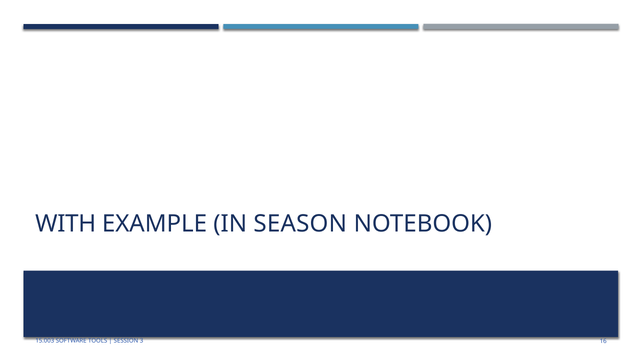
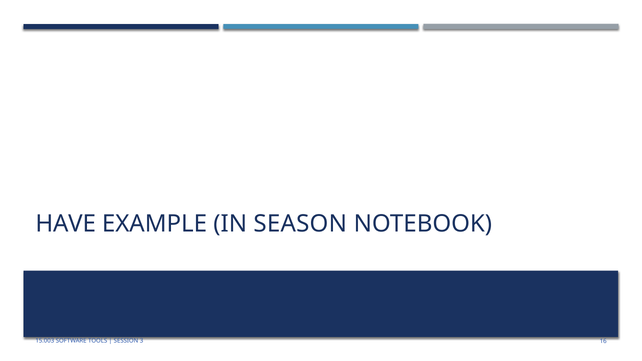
WITH: WITH -> HAVE (66, 224)
